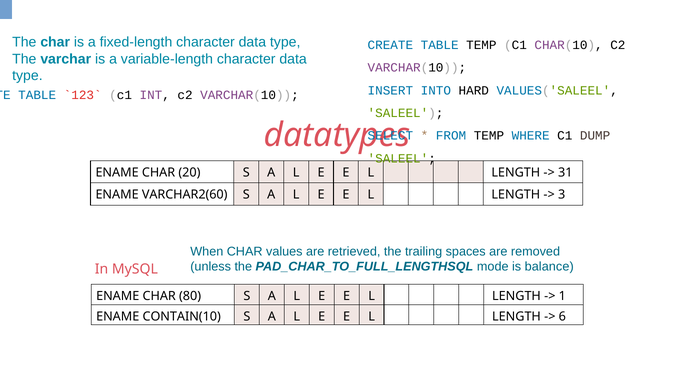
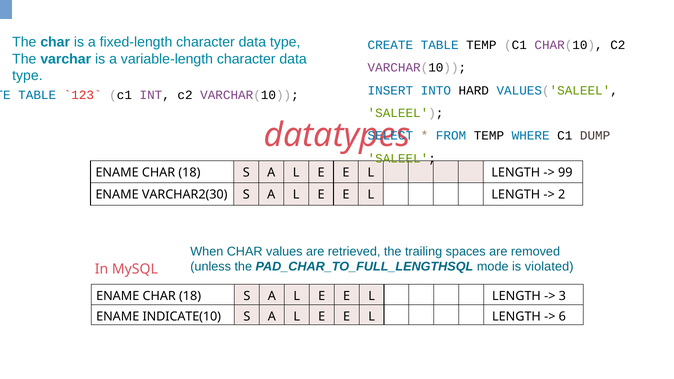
20: 20 -> 18 (189, 172)
31: 31 -> 99 (565, 172)
VARCHAR2(60: VARCHAR2(60 -> VARCHAR2(30 (185, 195)
3: 3 -> 2 (562, 195)
balance: balance -> violated (549, 267)
80: 80 -> 18 (190, 296)
1: 1 -> 3 (562, 296)
CONTAIN(10: CONTAIN(10 -> INDICATE(10 (182, 317)
